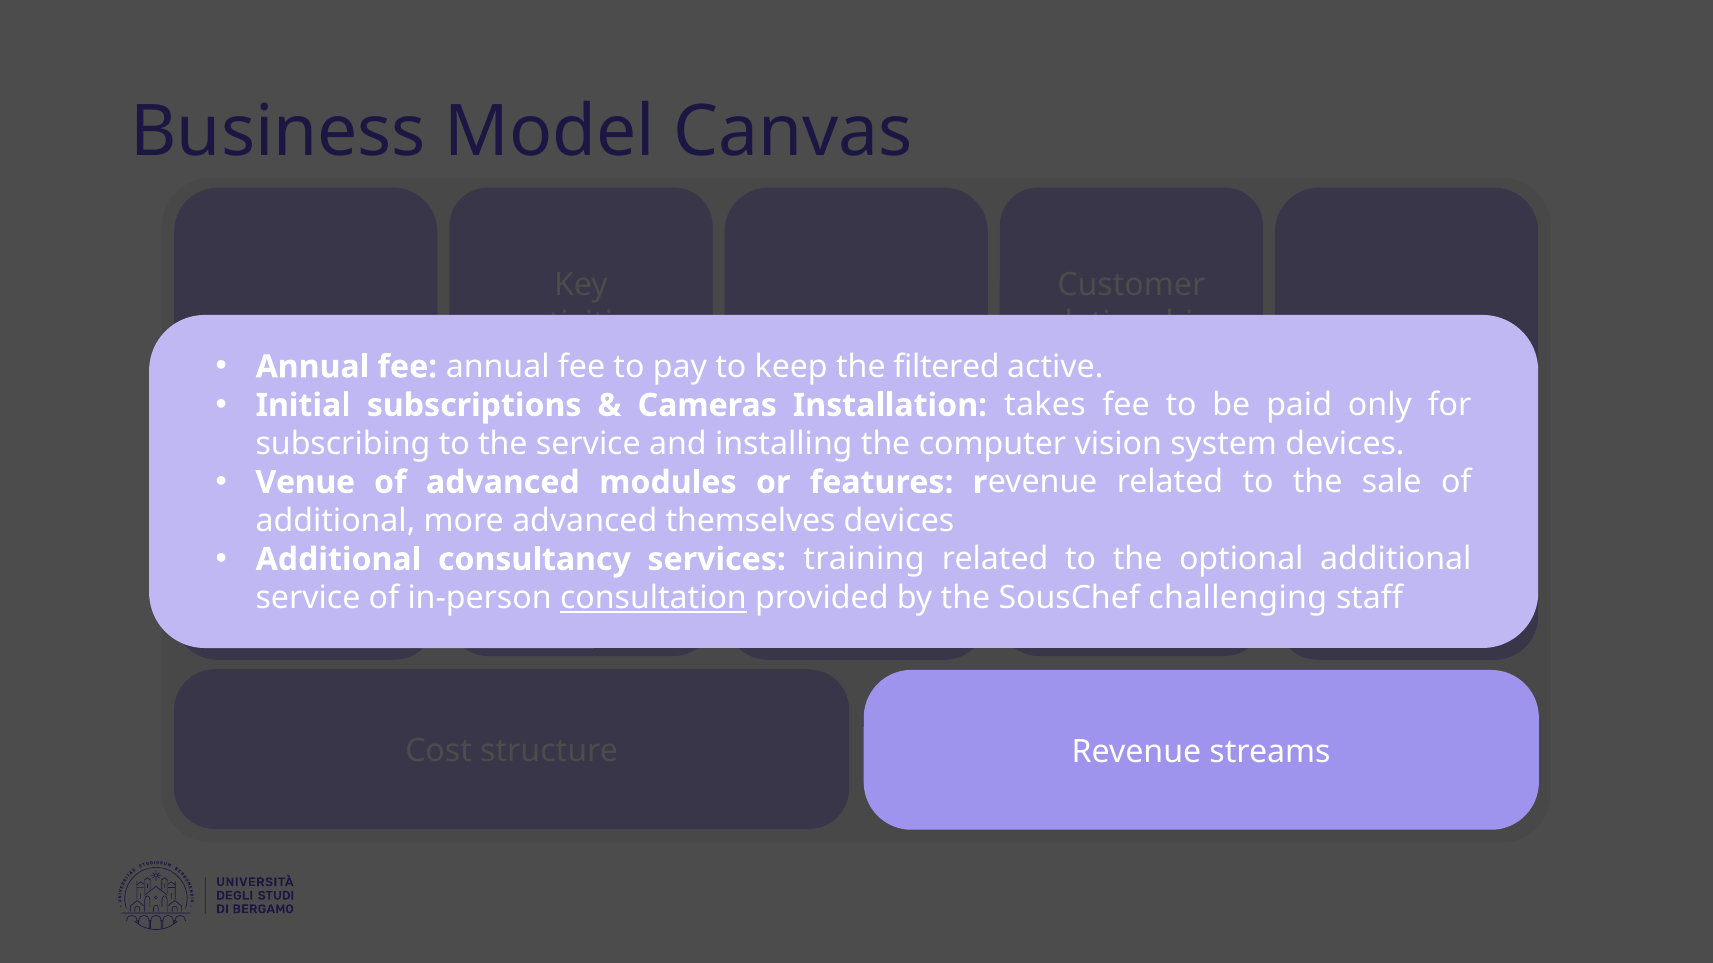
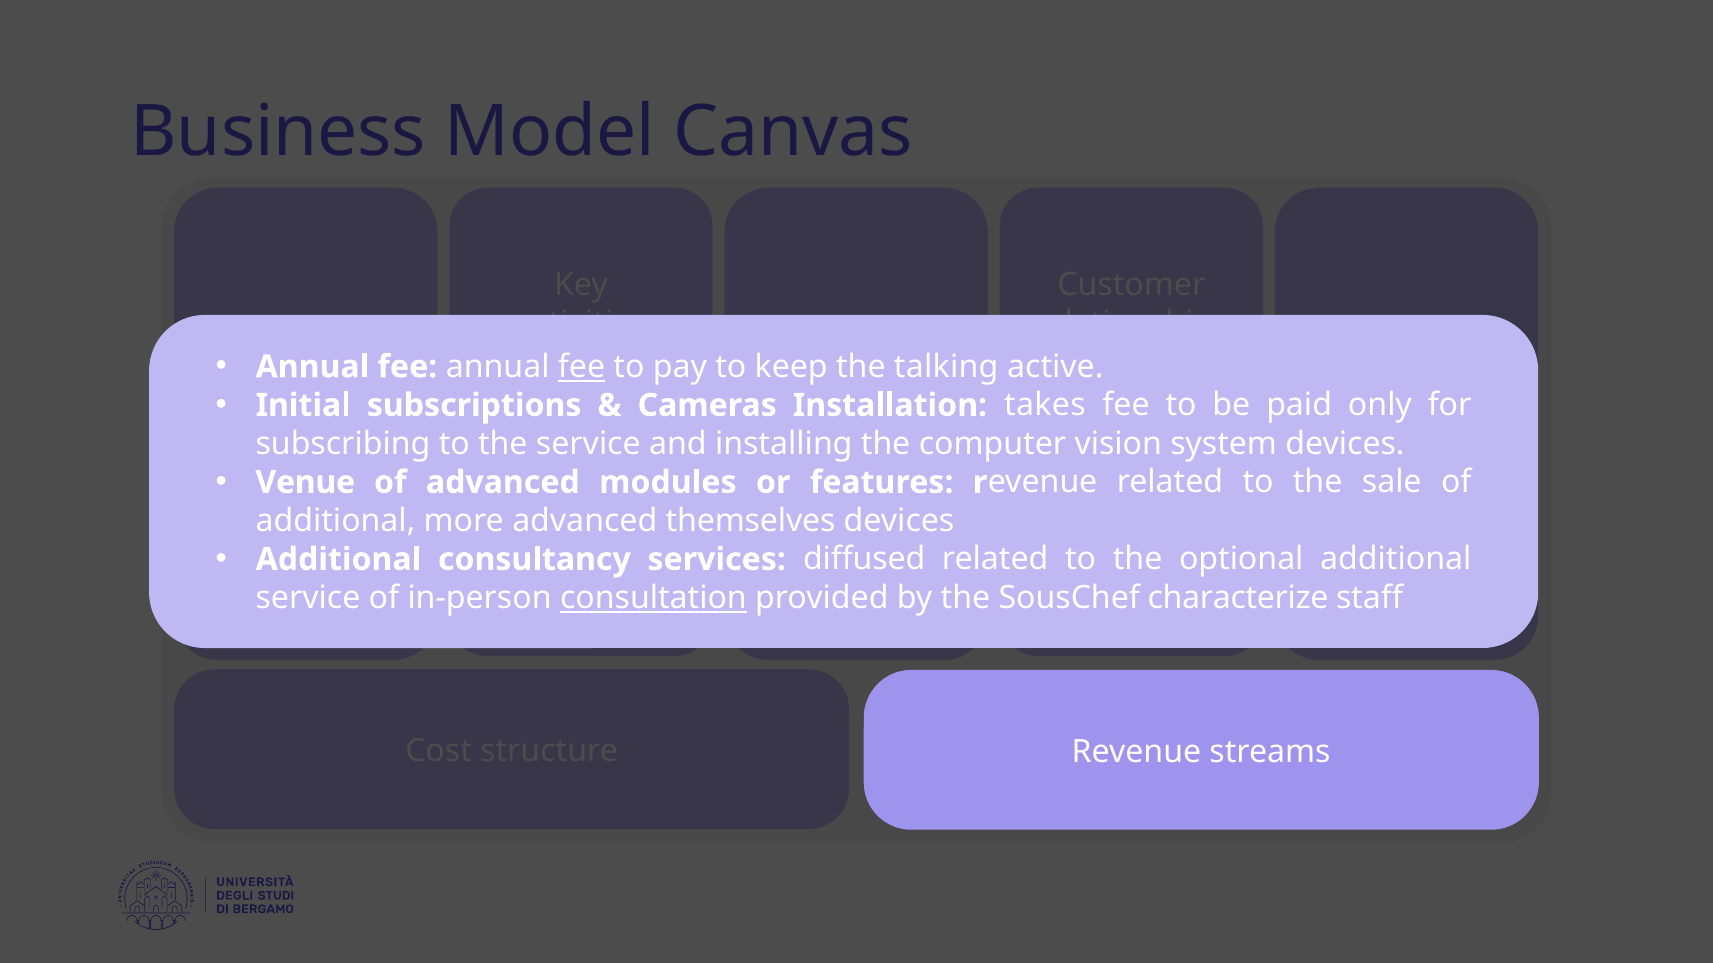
fee underline: none -> present (582, 367)
filtered: filtered -> talking (946, 367)
training: training -> diffused (864, 560)
challenging: challenging -> characterize (1238, 598)
